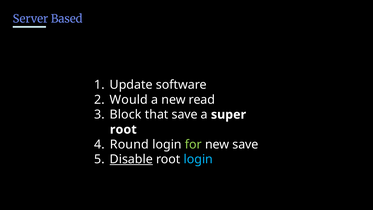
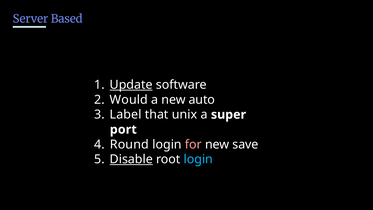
Update underline: none -> present (131, 85)
read: read -> auto (202, 100)
Block: Block -> Label (126, 114)
that save: save -> unix (185, 114)
root: root -> port (123, 129)
for colour: light green -> pink (193, 144)
